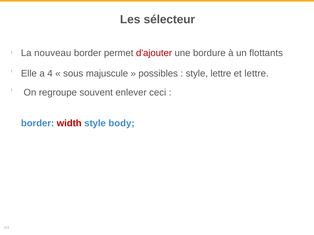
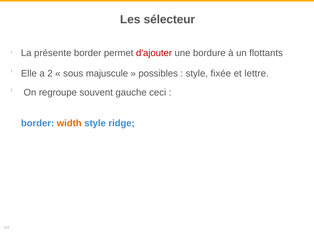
nouveau: nouveau -> présente (53, 53)
4: 4 -> 2 (50, 74)
style lettre: lettre -> fixée (221, 74)
enlever: enlever -> gauche (131, 93)
width colour: red -> orange (69, 124)
body: body -> ridge (122, 124)
